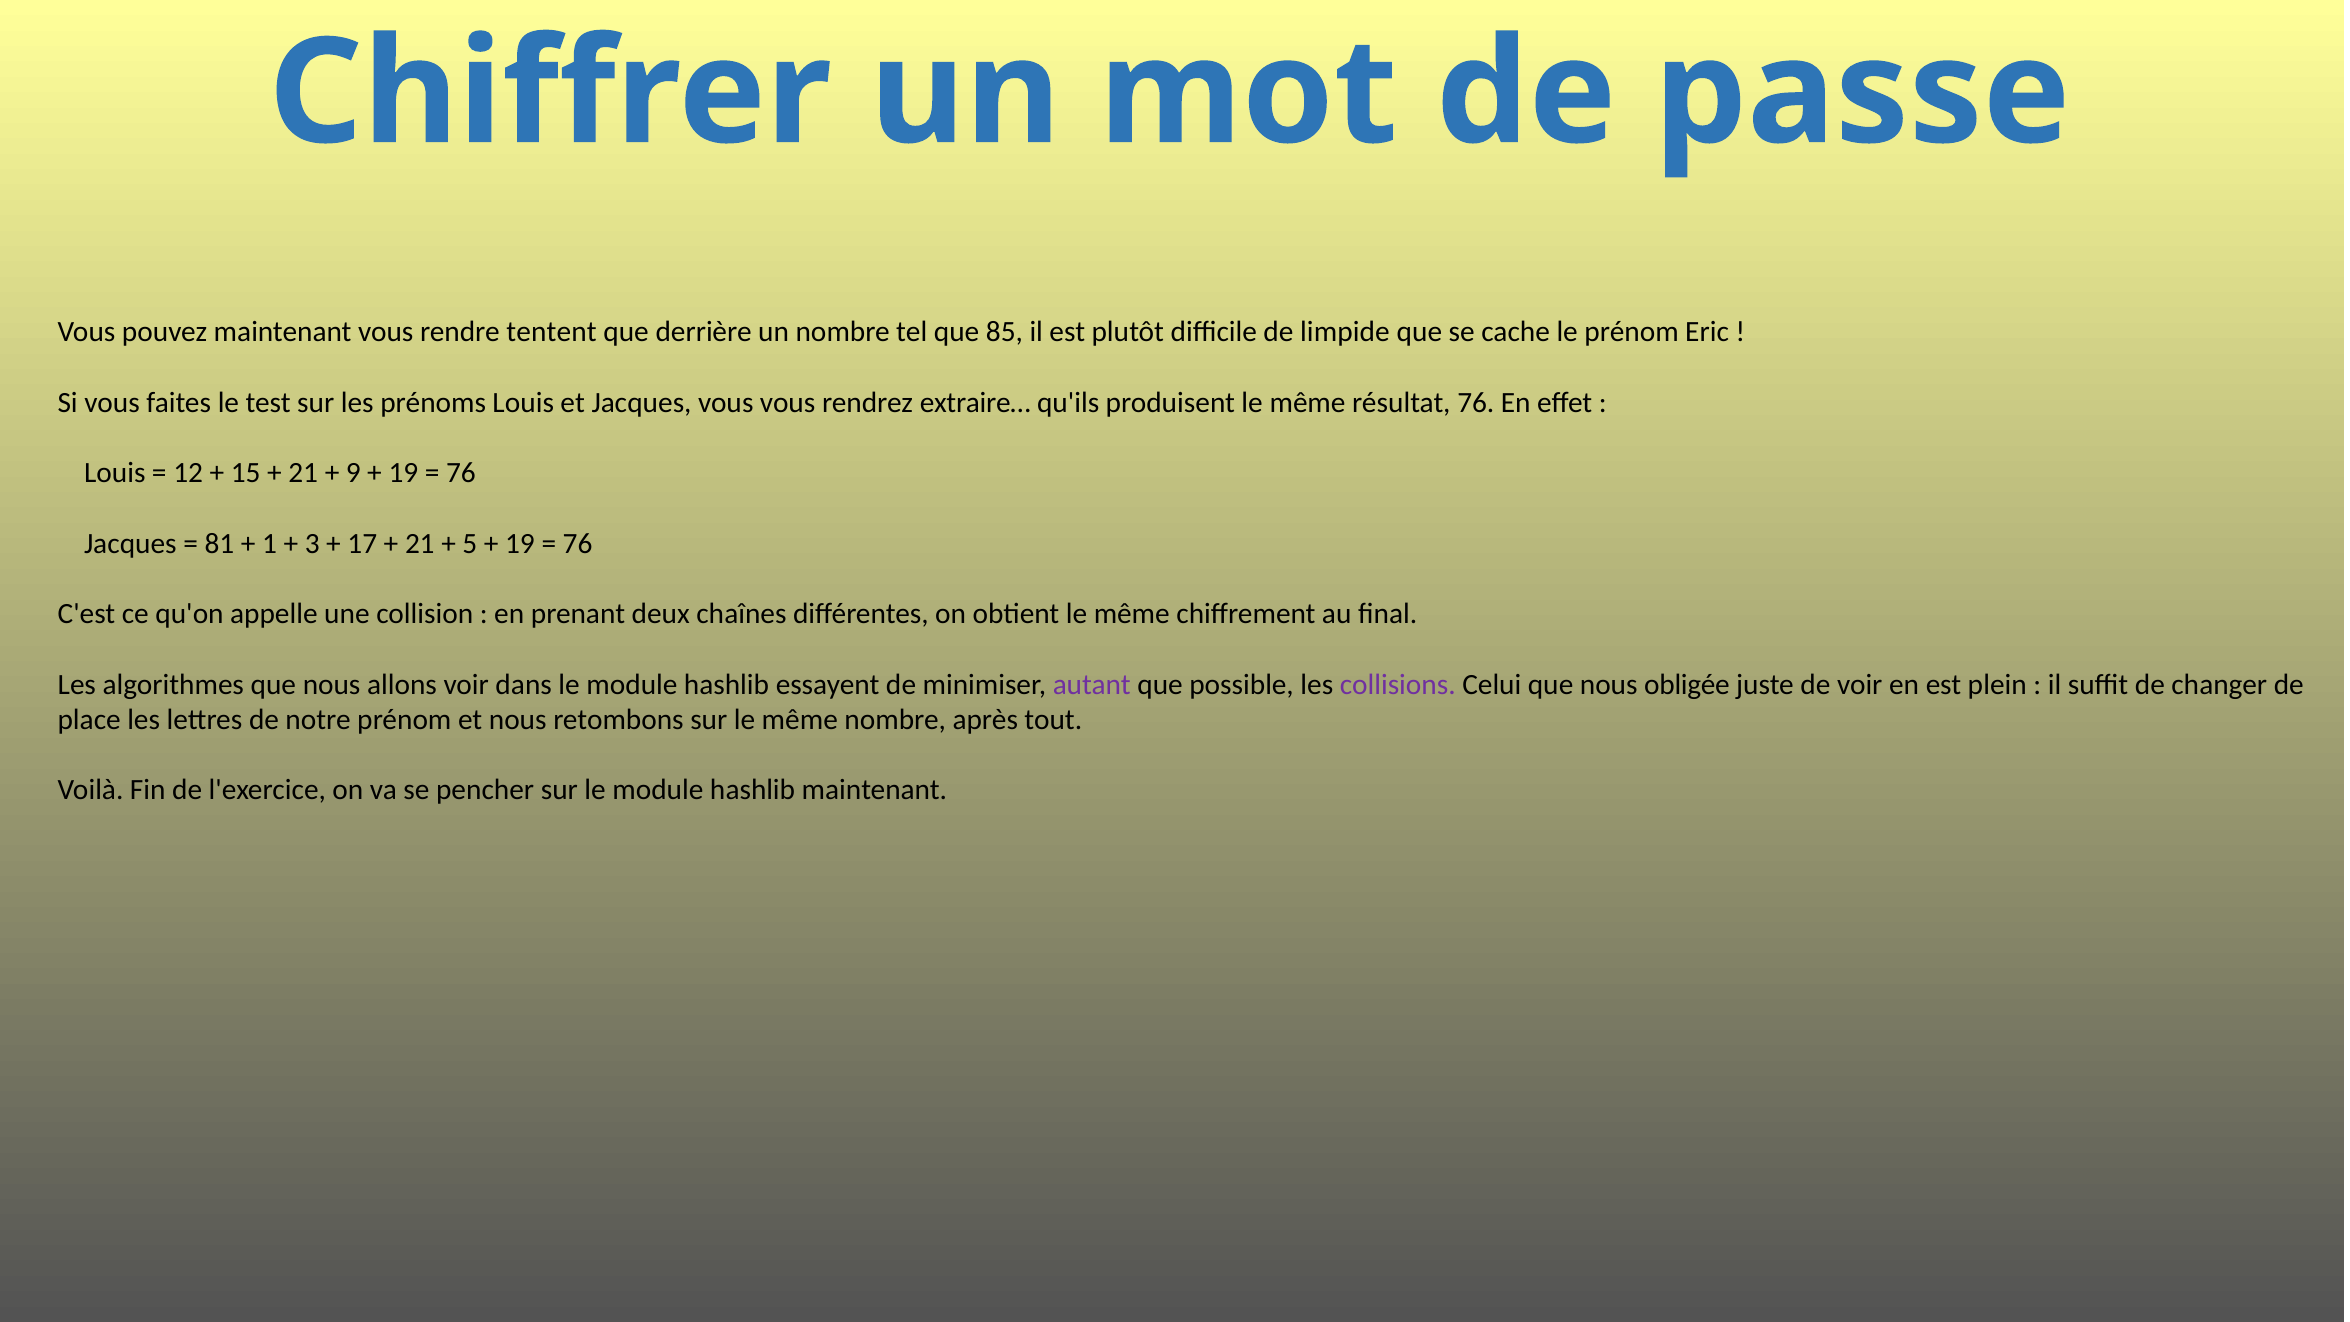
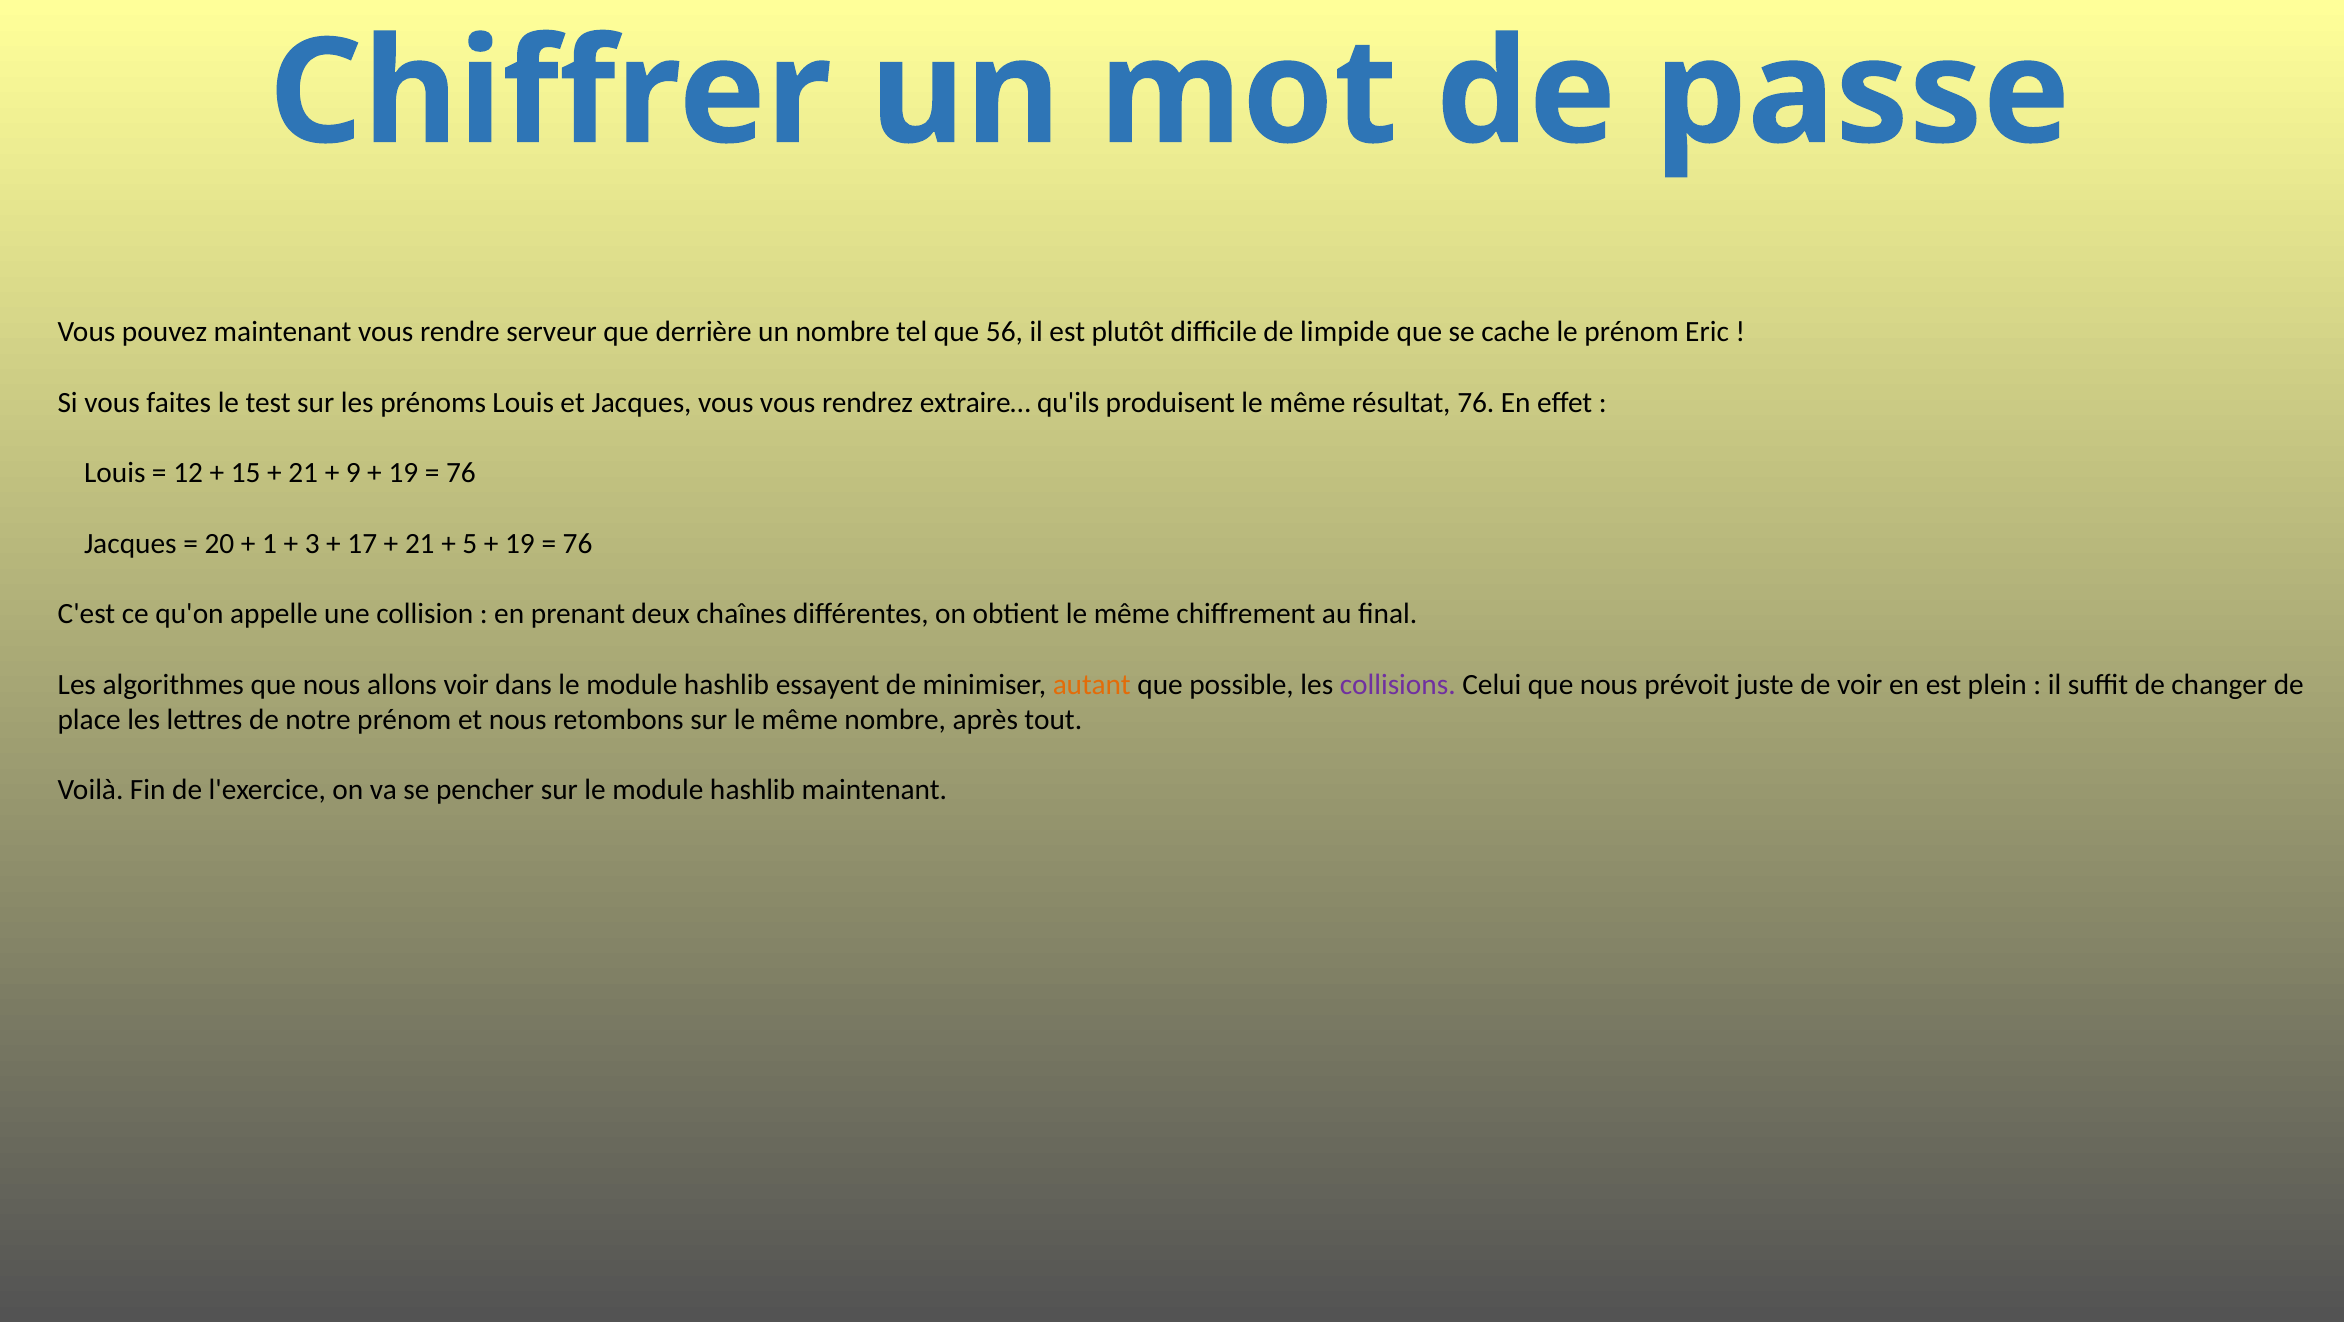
tentent: tentent -> serveur (552, 332)
85: 85 -> 56 (1004, 332)
81: 81 -> 20 (219, 543)
autant colour: purple -> orange (1092, 684)
obligée: obligée -> prévoit (1687, 684)
